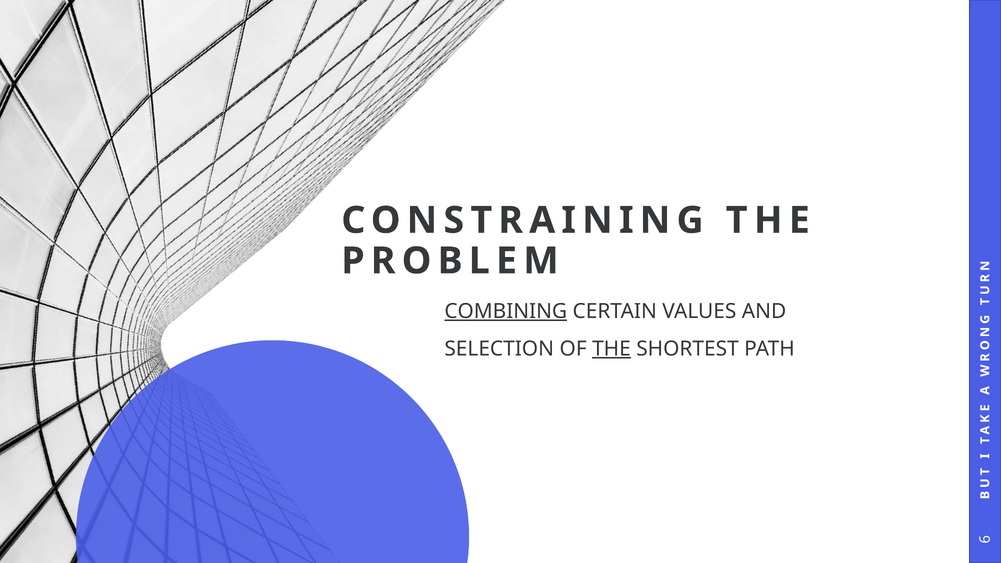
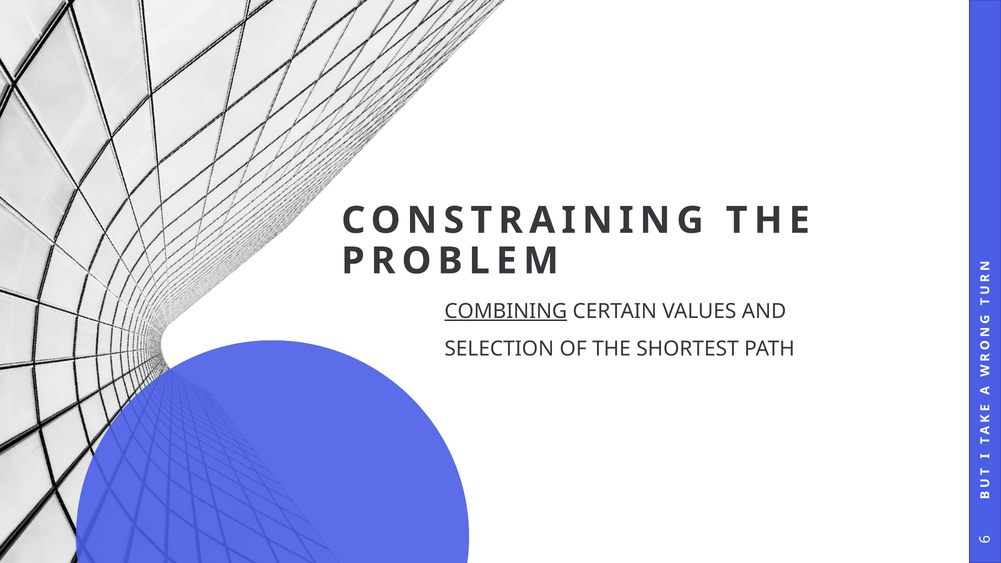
THE underline: present -> none (611, 349)
